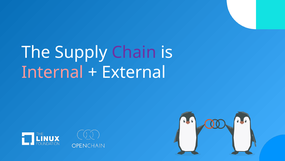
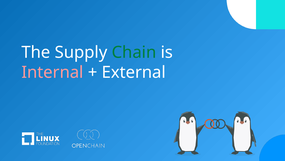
Chain colour: purple -> green (134, 52)
